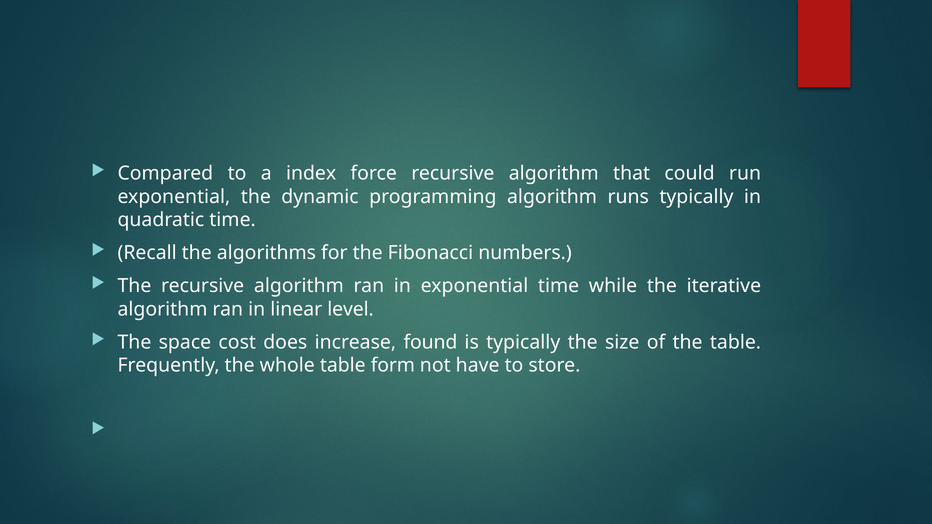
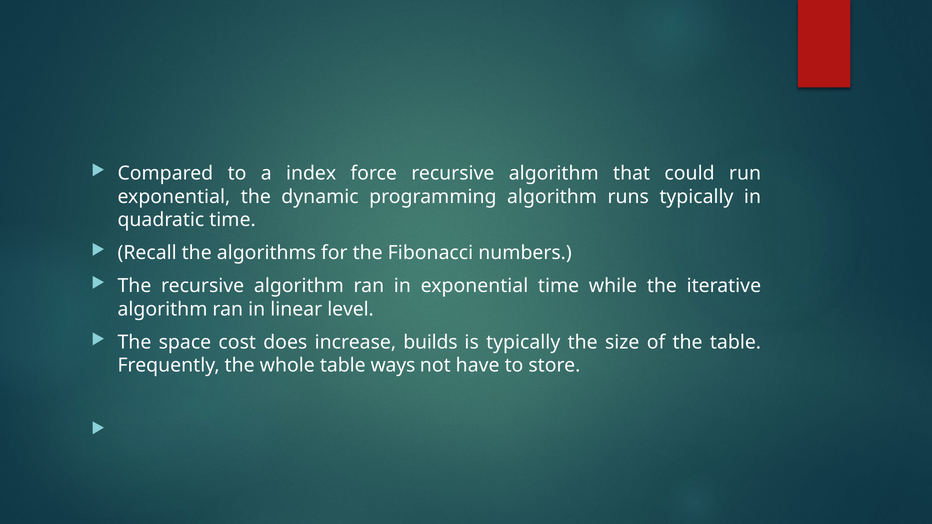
found: found -> builds (430, 342)
form: form -> ways (393, 366)
